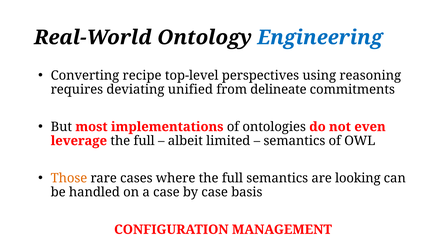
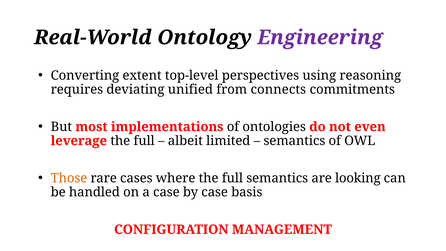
Engineering colour: blue -> purple (320, 37)
recipe: recipe -> extent (142, 75)
delineate: delineate -> connects (278, 89)
